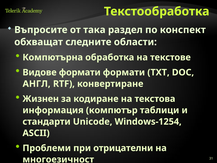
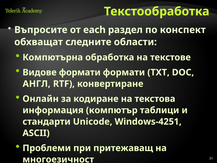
така: така -> each (94, 30)
Жизнен: Жизнен -> Онлайн (41, 99)
Windows-1254: Windows-1254 -> Windows-4251 (148, 121)
отрицателни: отрицателни -> притежаващ (123, 148)
